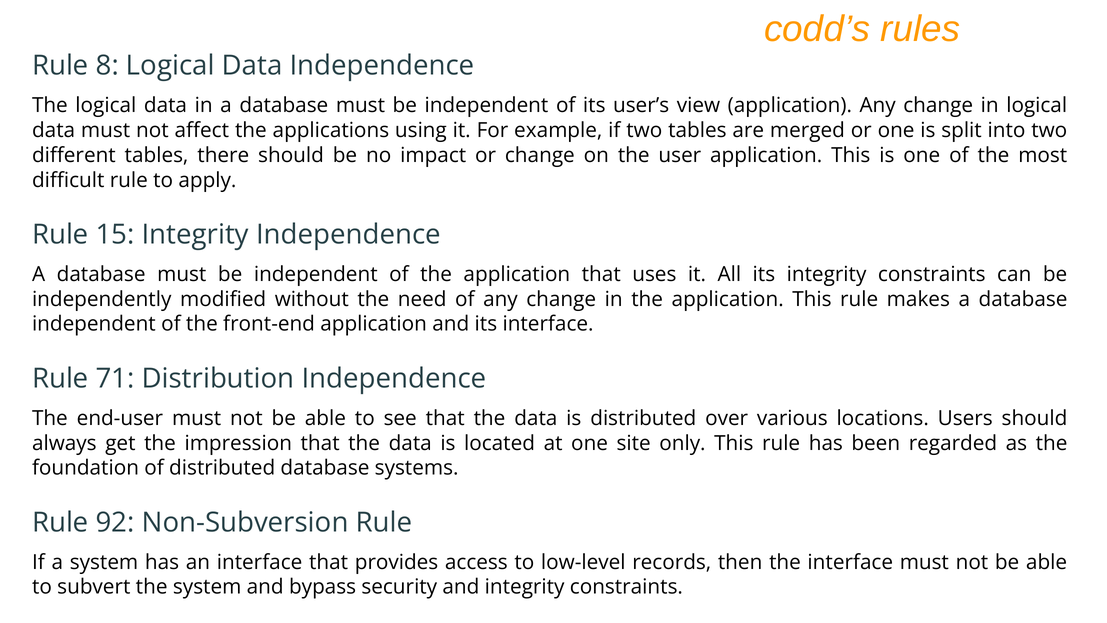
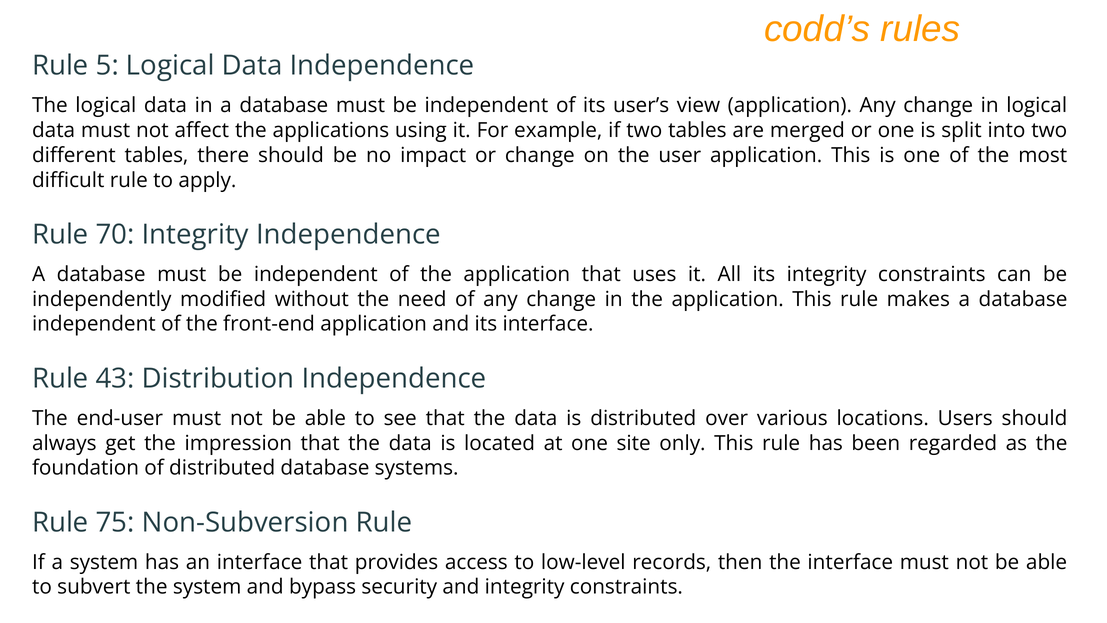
8: 8 -> 5 (107, 66)
15: 15 -> 70 (115, 235)
71: 71 -> 43 (115, 378)
92: 92 -> 75 (115, 522)
